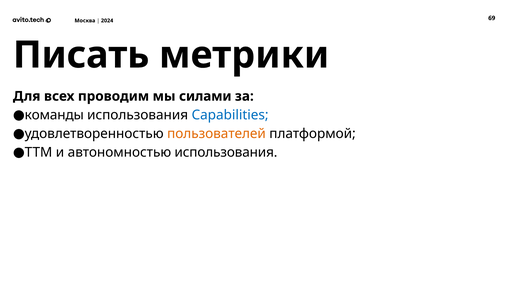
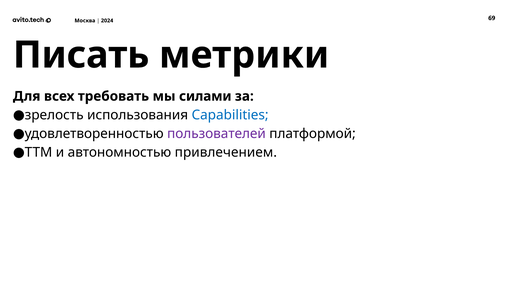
проводим: проводим -> требовать (114, 96)
команды: команды -> зрелость (54, 115)
пользователей colour: orange -> purple (216, 134)
автономностью использования: использования -> привлечением (226, 152)
